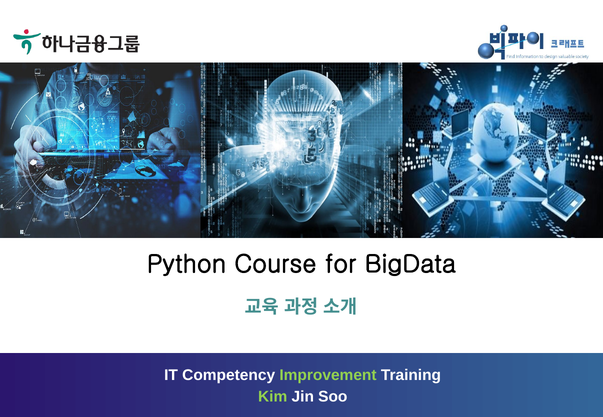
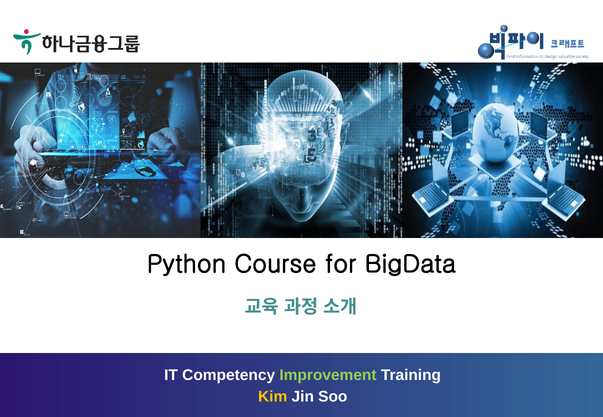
Kim colour: light green -> yellow (273, 397)
